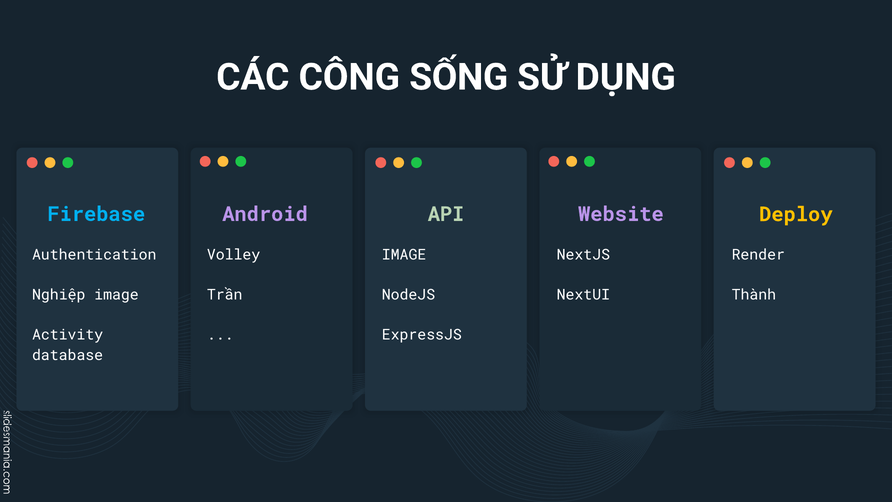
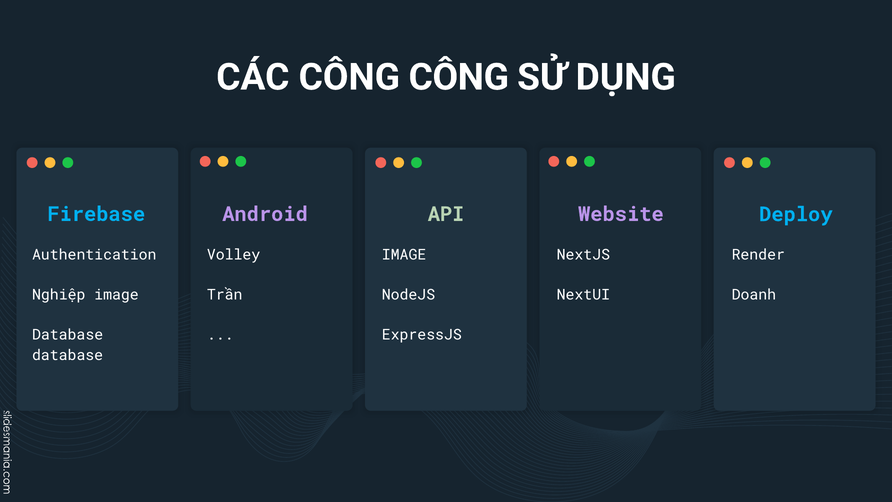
CÔNG SỐNG: SỐNG -> CÔNG (459, 77)
Deploy colour: yellow -> light blue (796, 214)
Thành: Thành -> Doanh (754, 295)
Activity: Activity -> Database (68, 334)
